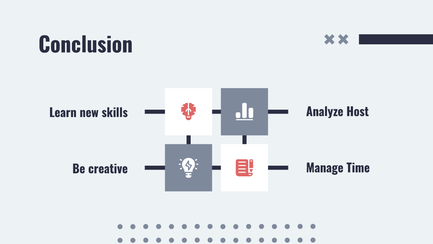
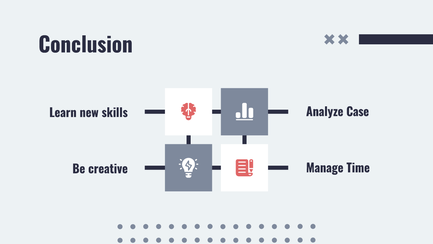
Host: Host -> Case (358, 112)
